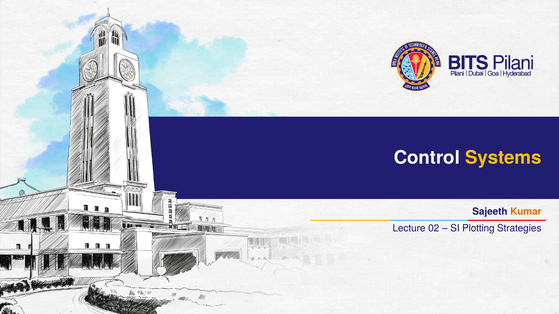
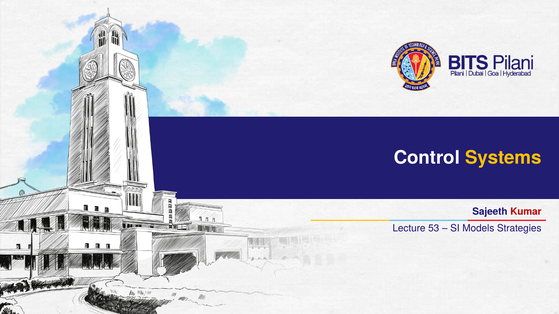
Kumar colour: orange -> red (526, 212)
02: 02 -> 53 (434, 229)
Plotting: Plotting -> Models (478, 229)
